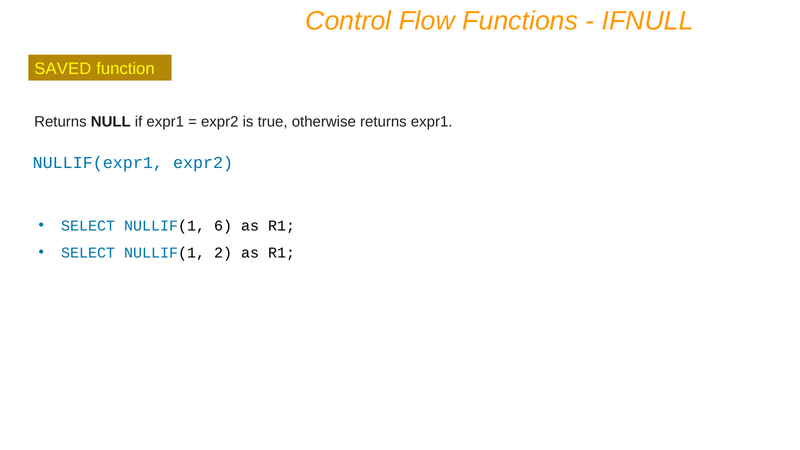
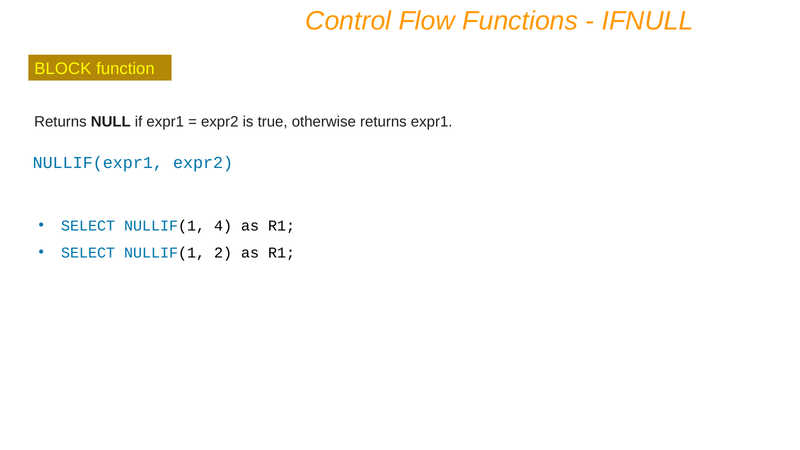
SAVED: SAVED -> BLOCK (63, 69)
6: 6 -> 4 (223, 226)
